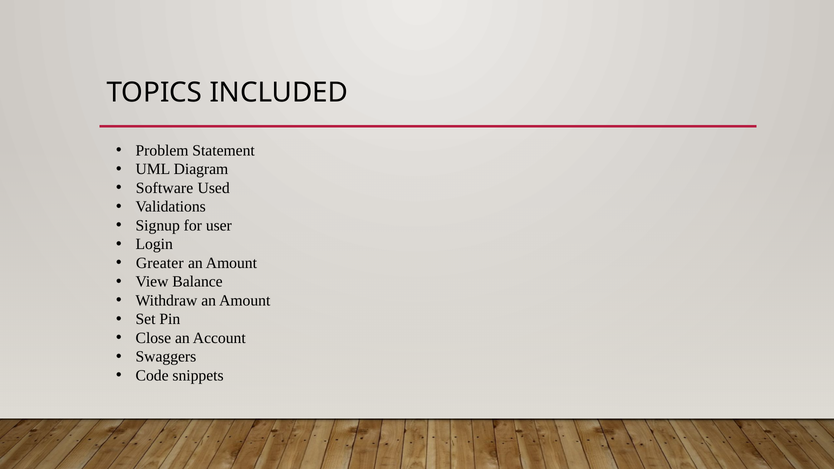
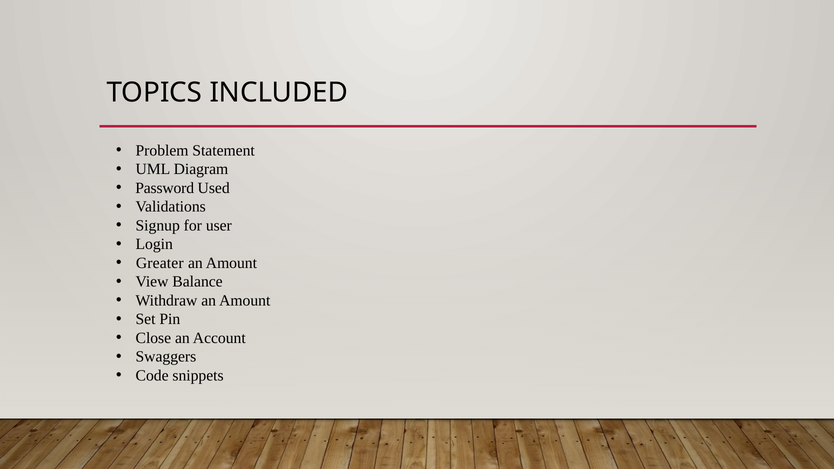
Software: Software -> Password (165, 188)
